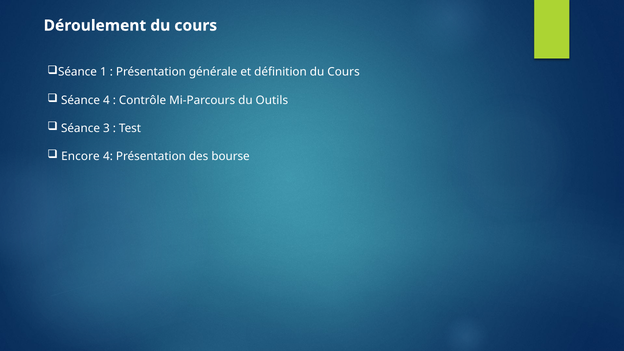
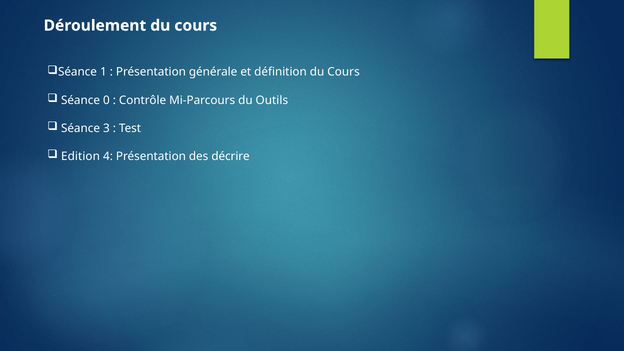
Séance 4: 4 -> 0 (106, 100)
Encore: Encore -> Edition (80, 156)
bourse: bourse -> décrire (231, 156)
